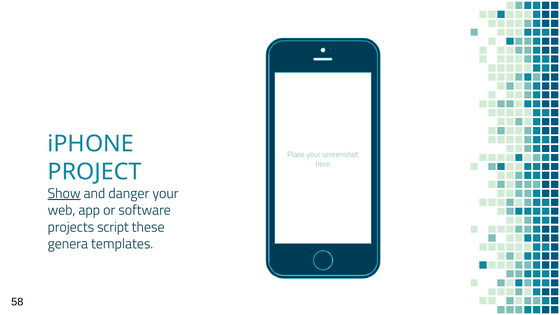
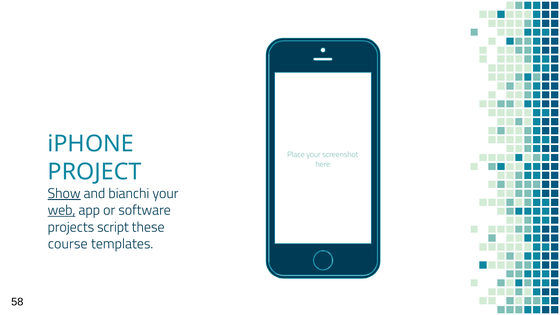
danger: danger -> bianchi (129, 193)
web underline: none -> present (62, 210)
genera: genera -> course (68, 244)
